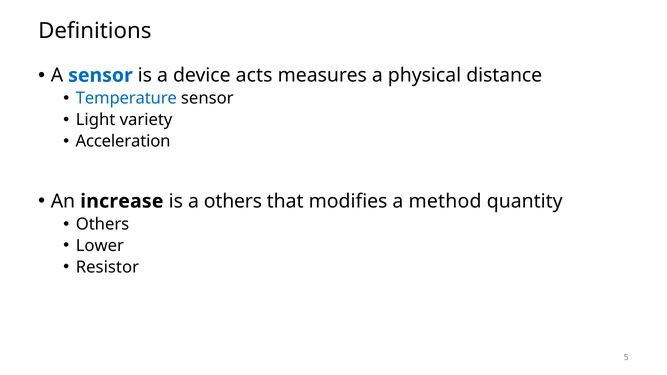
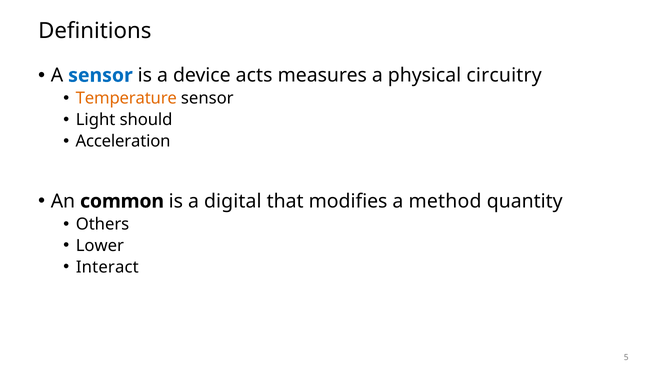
distance: distance -> circuitry (504, 75)
Temperature colour: blue -> orange (126, 98)
variety: variety -> should (146, 120)
increase: increase -> common (122, 201)
a others: others -> digital (233, 201)
Resistor: Resistor -> Interact (107, 267)
